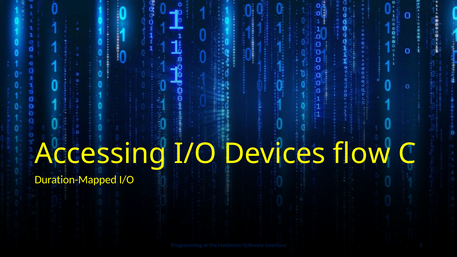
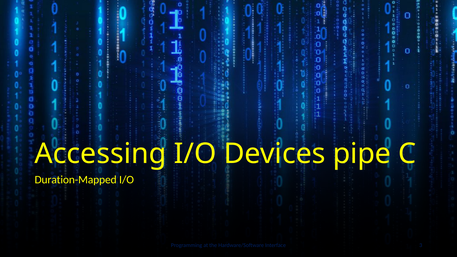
flow: flow -> pipe (362, 154)
